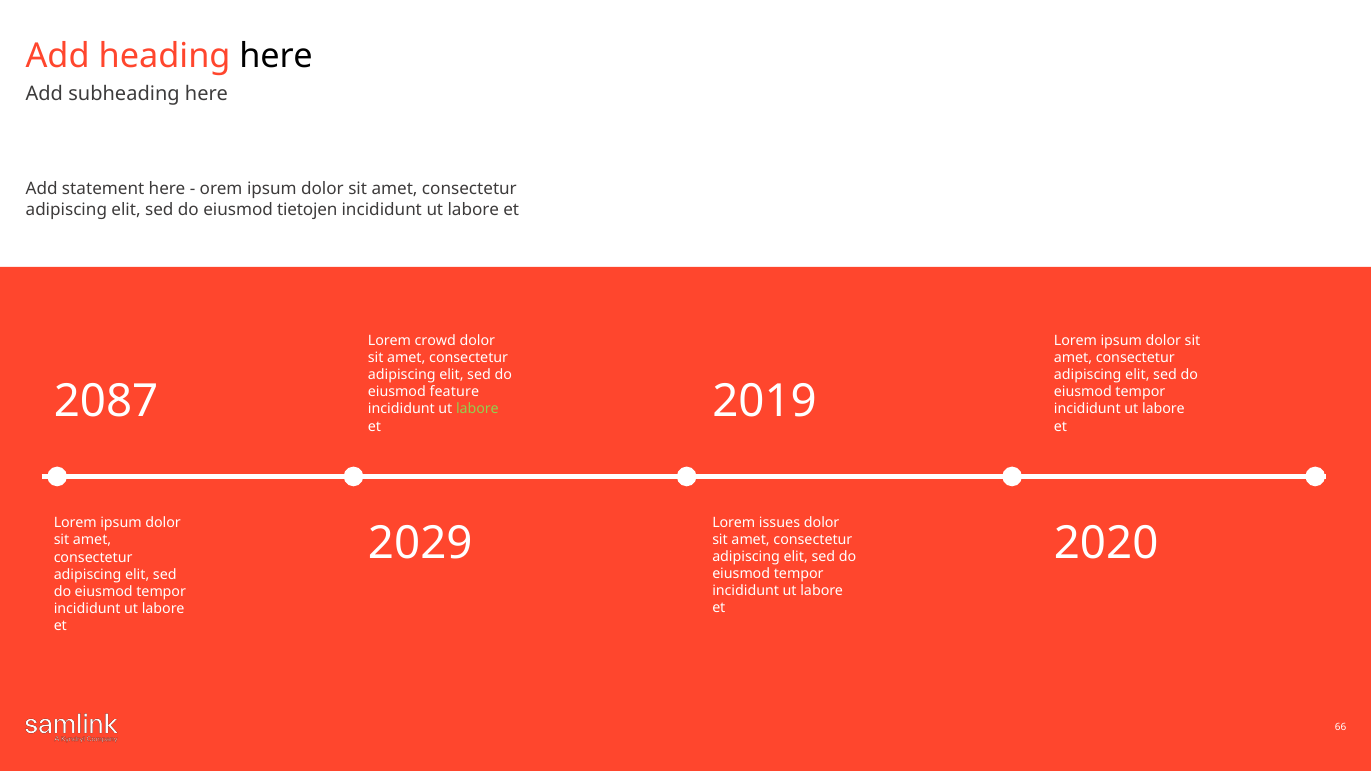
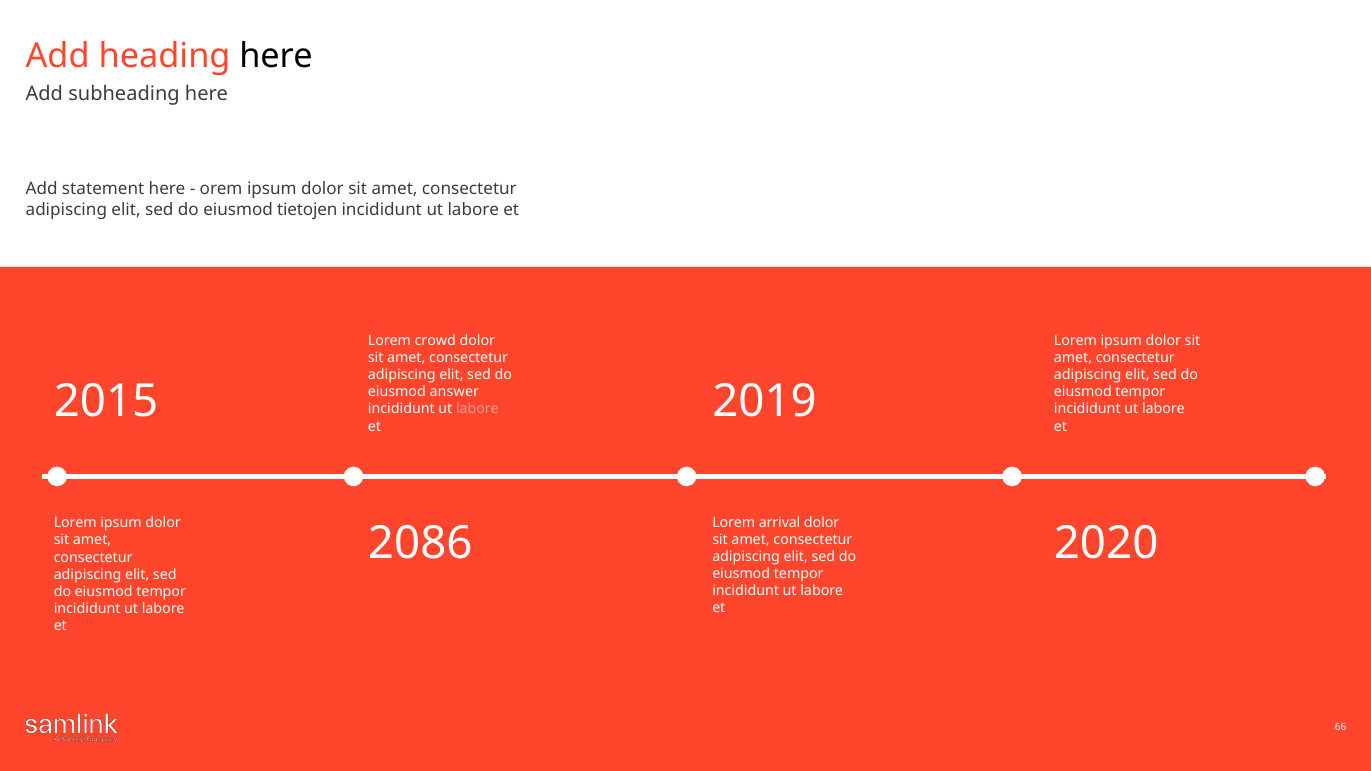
feature: feature -> answer (454, 392)
2087: 2087 -> 2015 (106, 402)
labore colour: light green -> pink (477, 409)
issues: issues -> arrival (780, 523)
2029: 2029 -> 2086 (420, 544)
